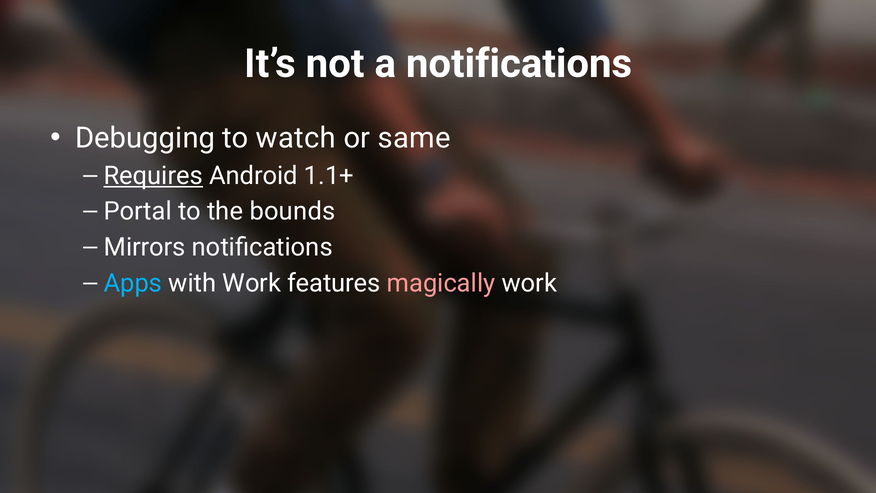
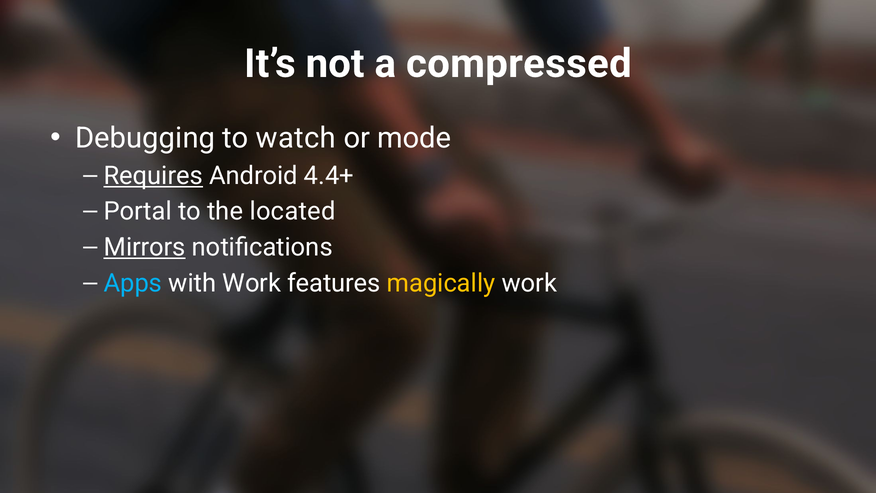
a notifications: notifications -> compressed (519, 64)
same: same -> mode (414, 138)
1.1+: 1.1+ -> 4.4+ (329, 176)
bounds: bounds -> located (293, 211)
Mirrors underline: none -> present (145, 247)
magically colour: pink -> yellow (441, 283)
